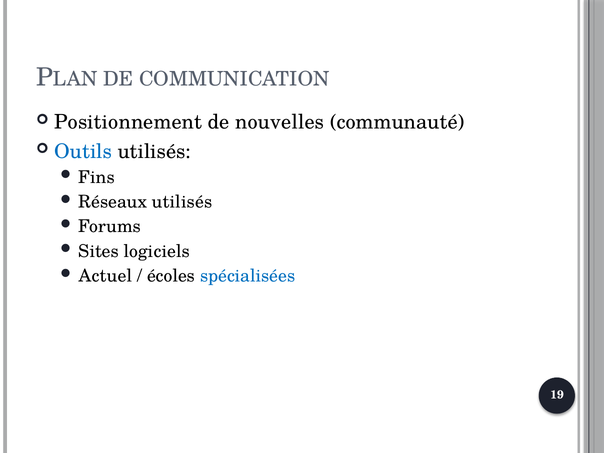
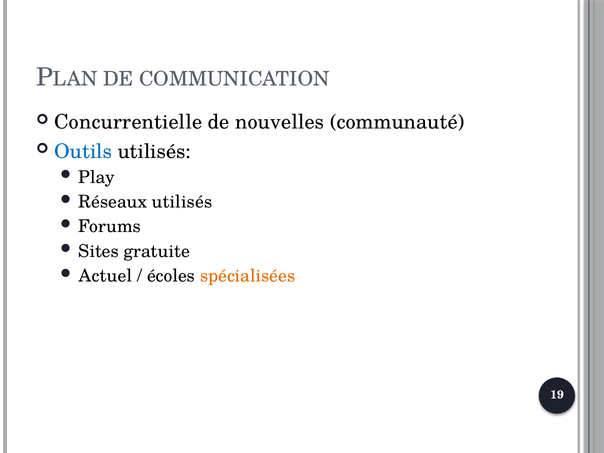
Positionnement: Positionnement -> Concurrentielle (128, 122)
Fins: Fins -> Play (97, 177)
logiciels: logiciels -> gratuite (157, 251)
spécialisées colour: blue -> orange (248, 276)
